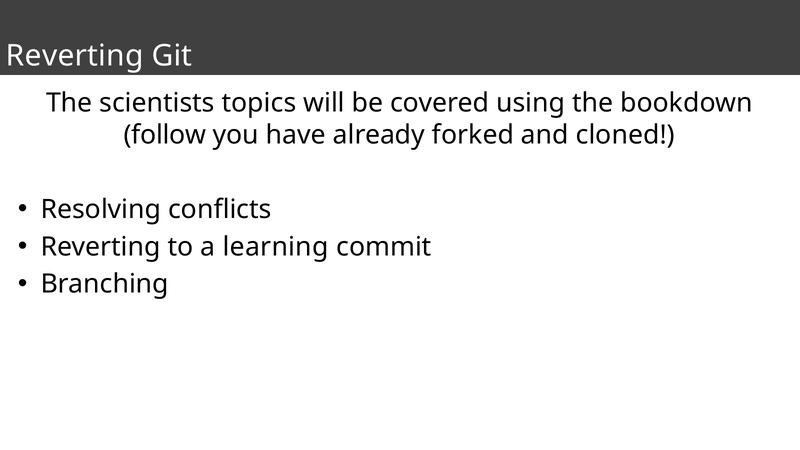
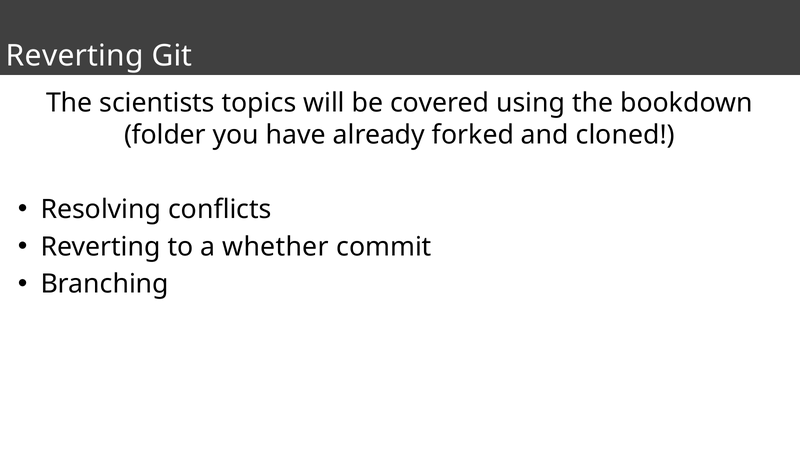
follow: follow -> folder (165, 135)
learning: learning -> whether (276, 247)
